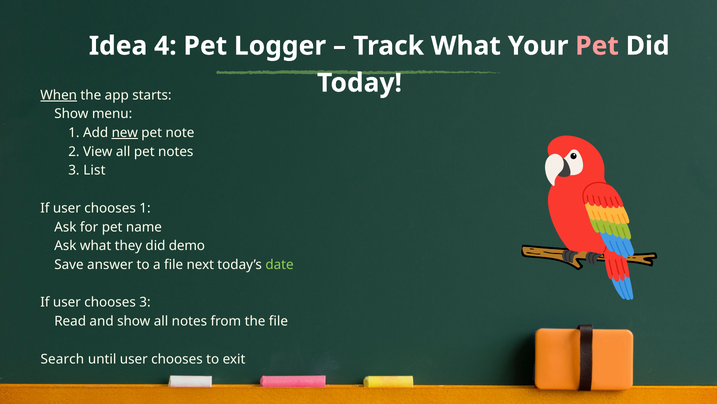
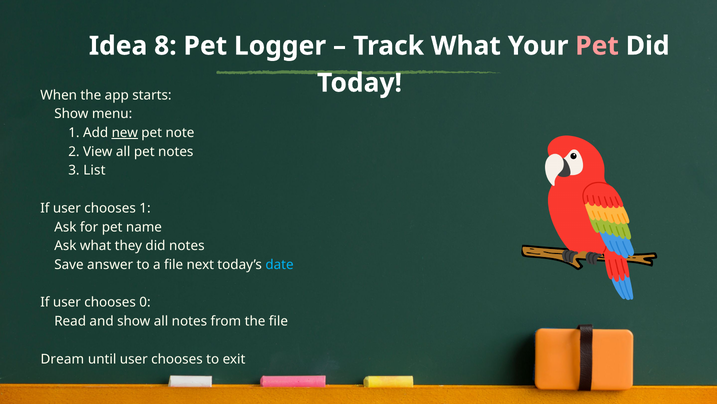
4: 4 -> 8 (165, 46)
When underline: present -> none (59, 95)
did demo: demo -> notes (187, 246)
date colour: light green -> light blue (280, 264)
chooses 3: 3 -> 0 (145, 302)
Search: Search -> Dream (62, 359)
